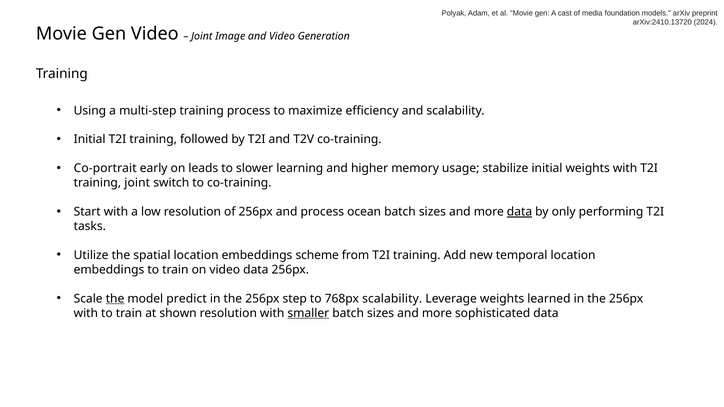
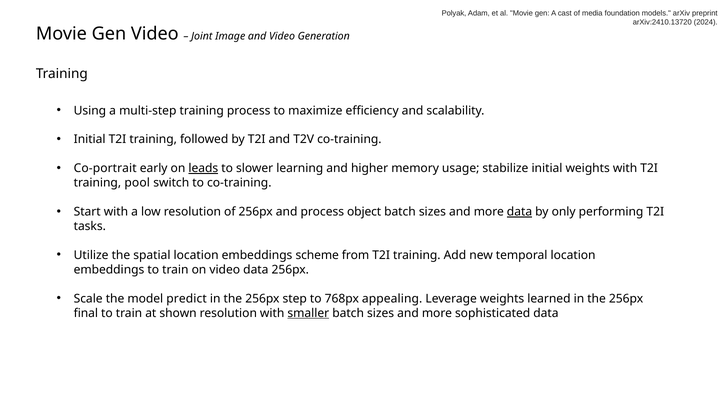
leads underline: none -> present (203, 169)
training joint: joint -> pool (137, 183)
ocean: ocean -> object (364, 212)
the underline: present -> none (115, 299)
768px scalability: scalability -> appealing (392, 299)
with: with -> final (86, 313)
